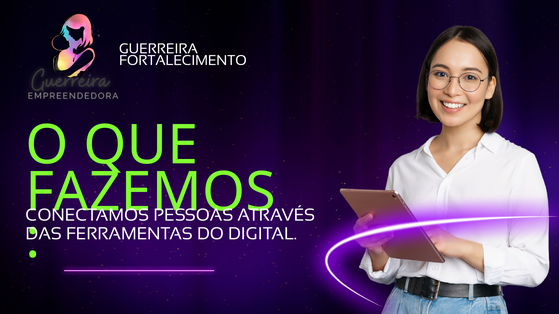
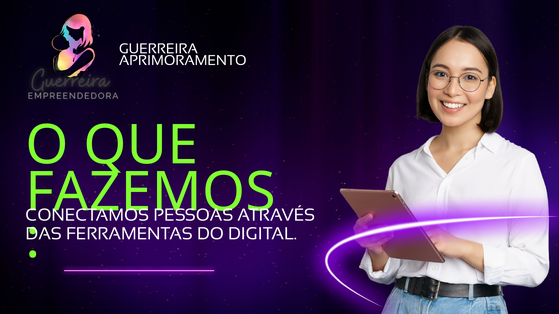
FORTALECIMENTO: FORTALECIMENTO -> APRIMORAMENTO (183, 60)
